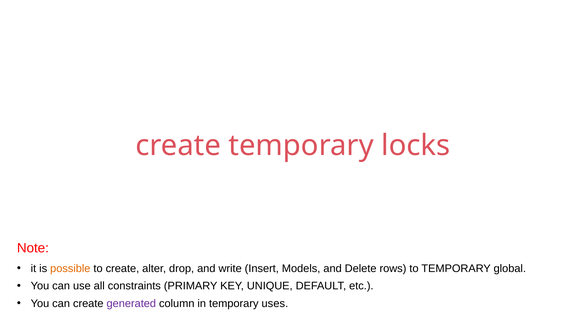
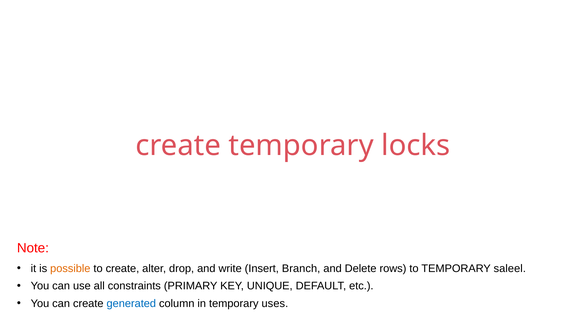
Models: Models -> Branch (301, 269)
global: global -> saleel (510, 269)
generated colour: purple -> blue (131, 304)
